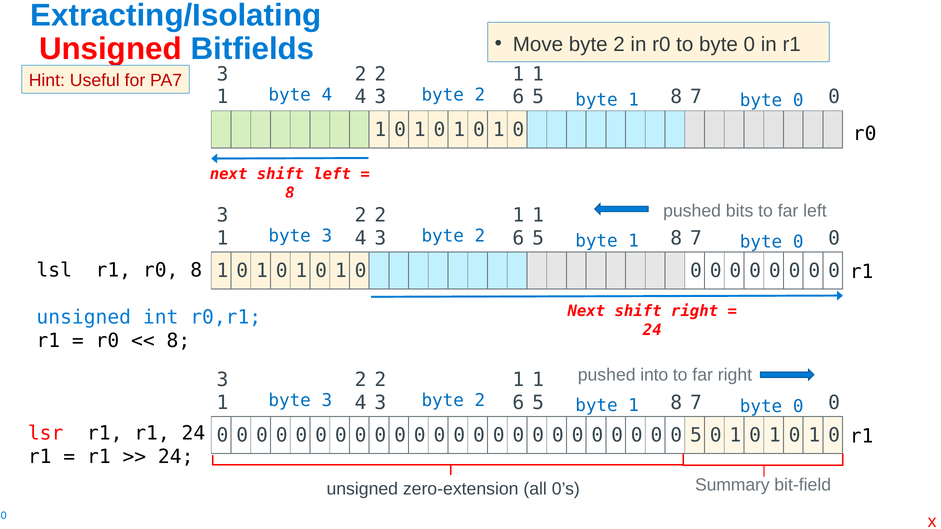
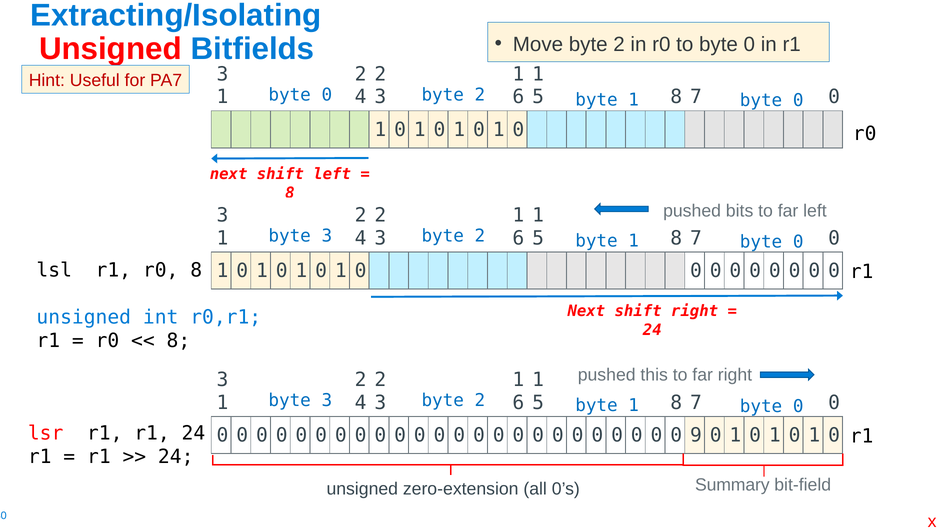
4: 4 -> 0 (327, 95)
into: into -> this (654, 375)
0 5: 5 -> 9 (696, 436)
